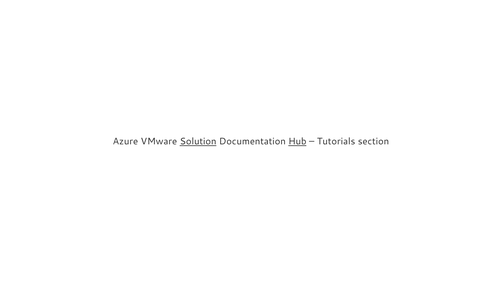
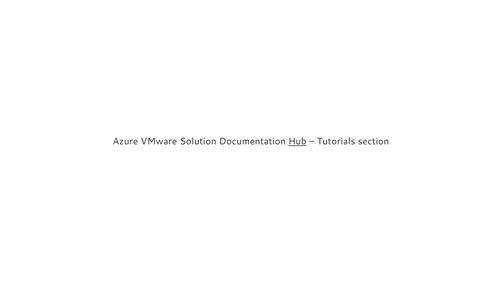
Solution underline: present -> none (198, 142)
